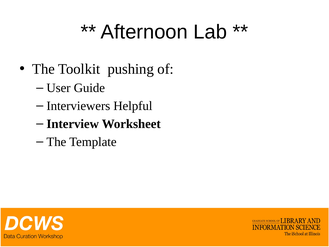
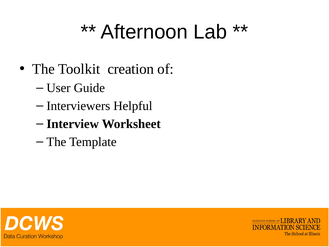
pushing: pushing -> creation (131, 69)
